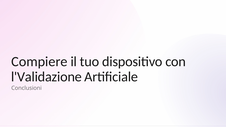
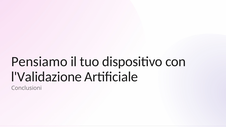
Compiere: Compiere -> Pensiamo (39, 62)
